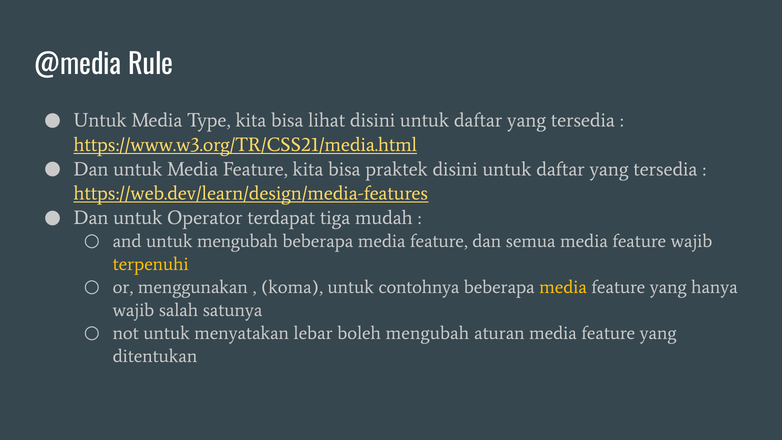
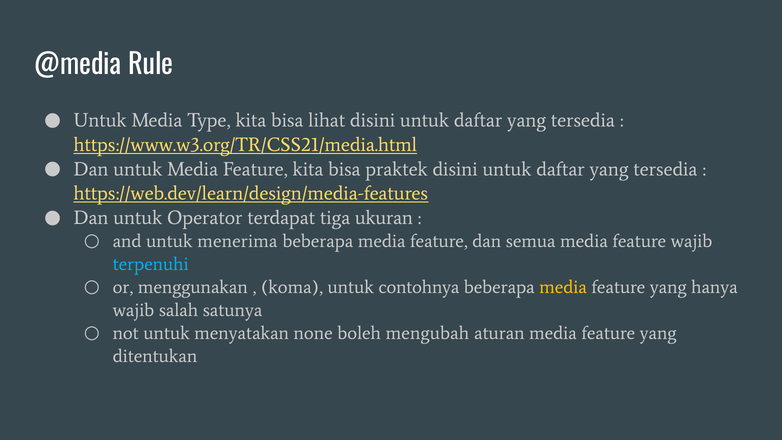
mudah: mudah -> ukuran (384, 218)
untuk mengubah: mengubah -> menerima (237, 241)
terpenuhi colour: yellow -> light blue (151, 264)
lebar: lebar -> none (313, 333)
